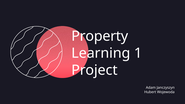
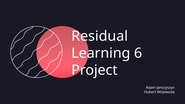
Property: Property -> Residual (100, 36)
1: 1 -> 6 (138, 53)
